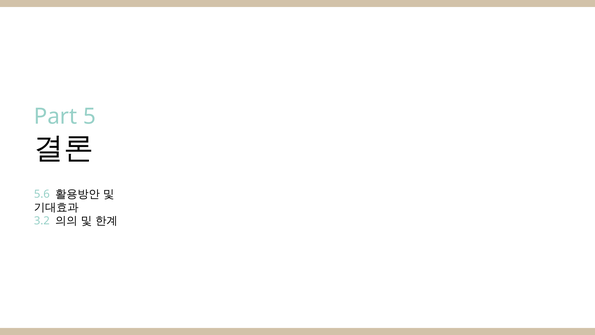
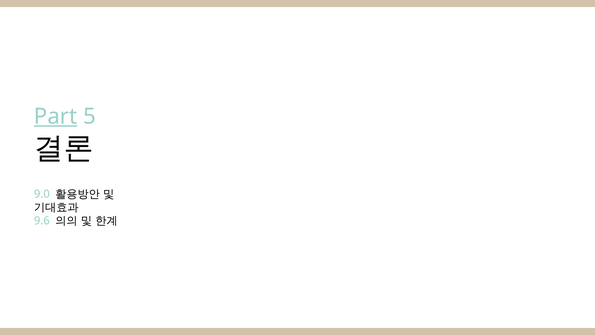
Part underline: none -> present (56, 116)
5.6: 5.6 -> 9.0 (42, 194)
3.2: 3.2 -> 9.6 (42, 221)
